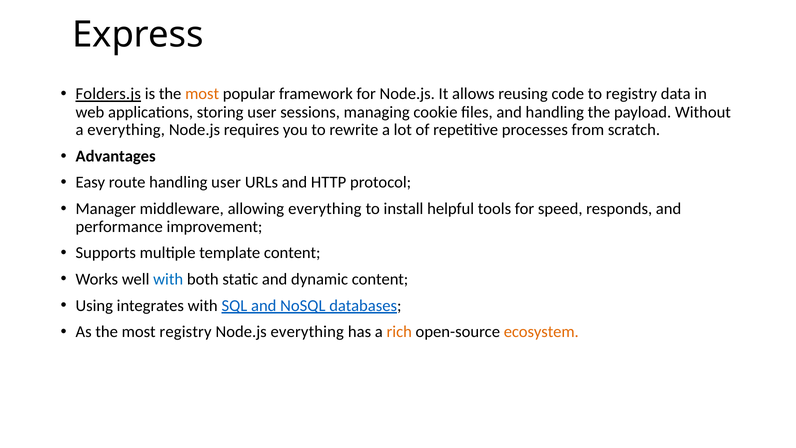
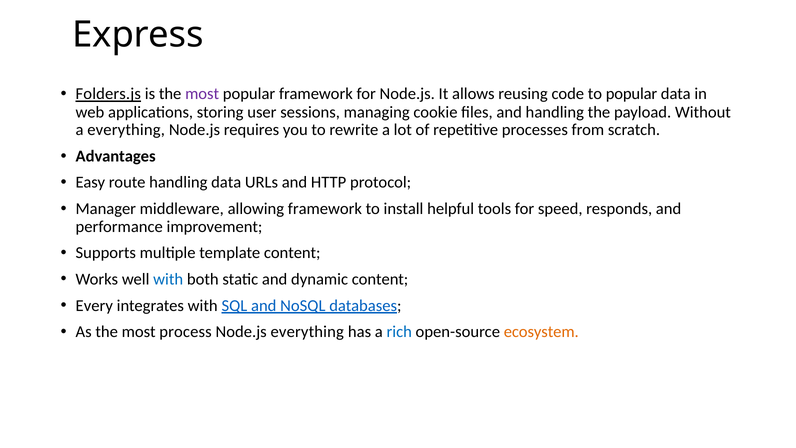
most colour: orange -> purple (202, 94)
to registry: registry -> popular (632, 94)
handling user: user -> data (226, 182)
allowing everything: everything -> framework (325, 209)
Using: Using -> Every (94, 305)
most registry: registry -> process (185, 332)
rich colour: orange -> blue (399, 332)
